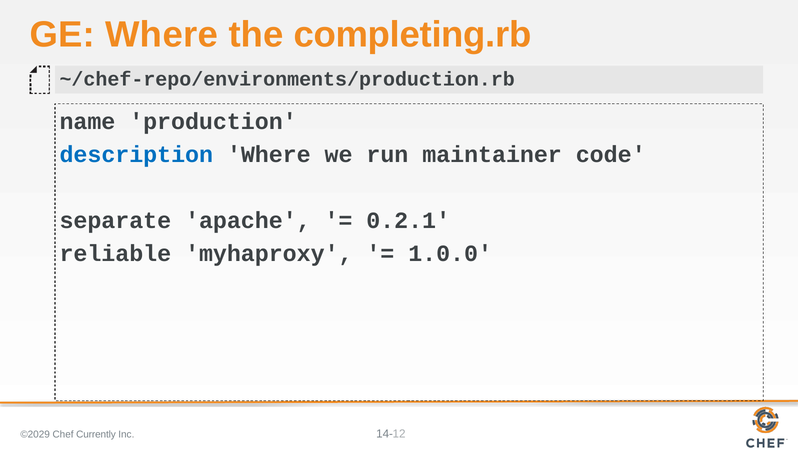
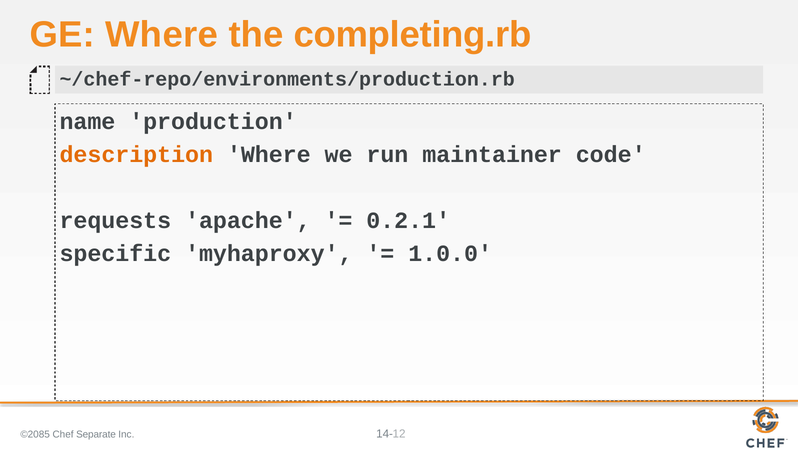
description colour: blue -> orange (136, 155)
separate: separate -> requests (115, 220)
reliable: reliable -> specific (115, 253)
©2029: ©2029 -> ©2085 (35, 434)
Currently: Currently -> Separate (96, 434)
